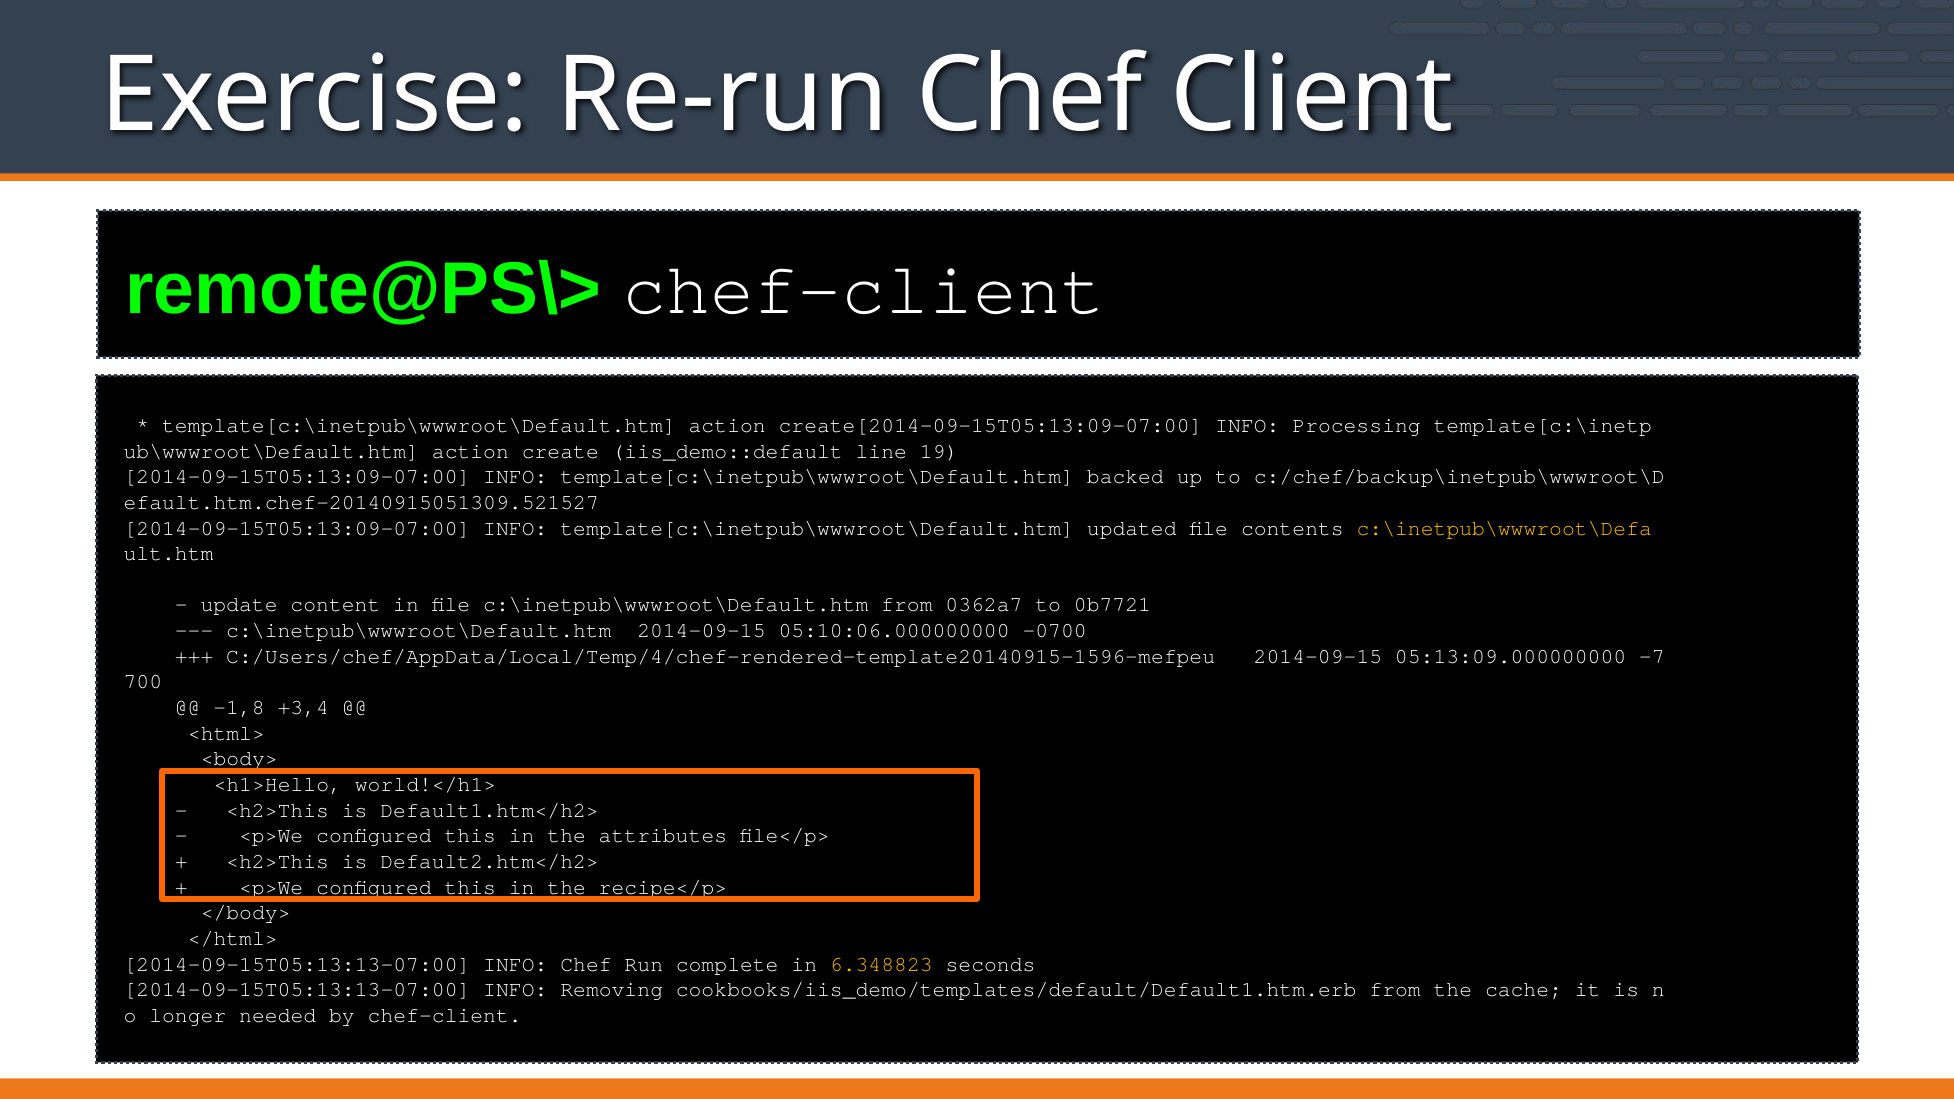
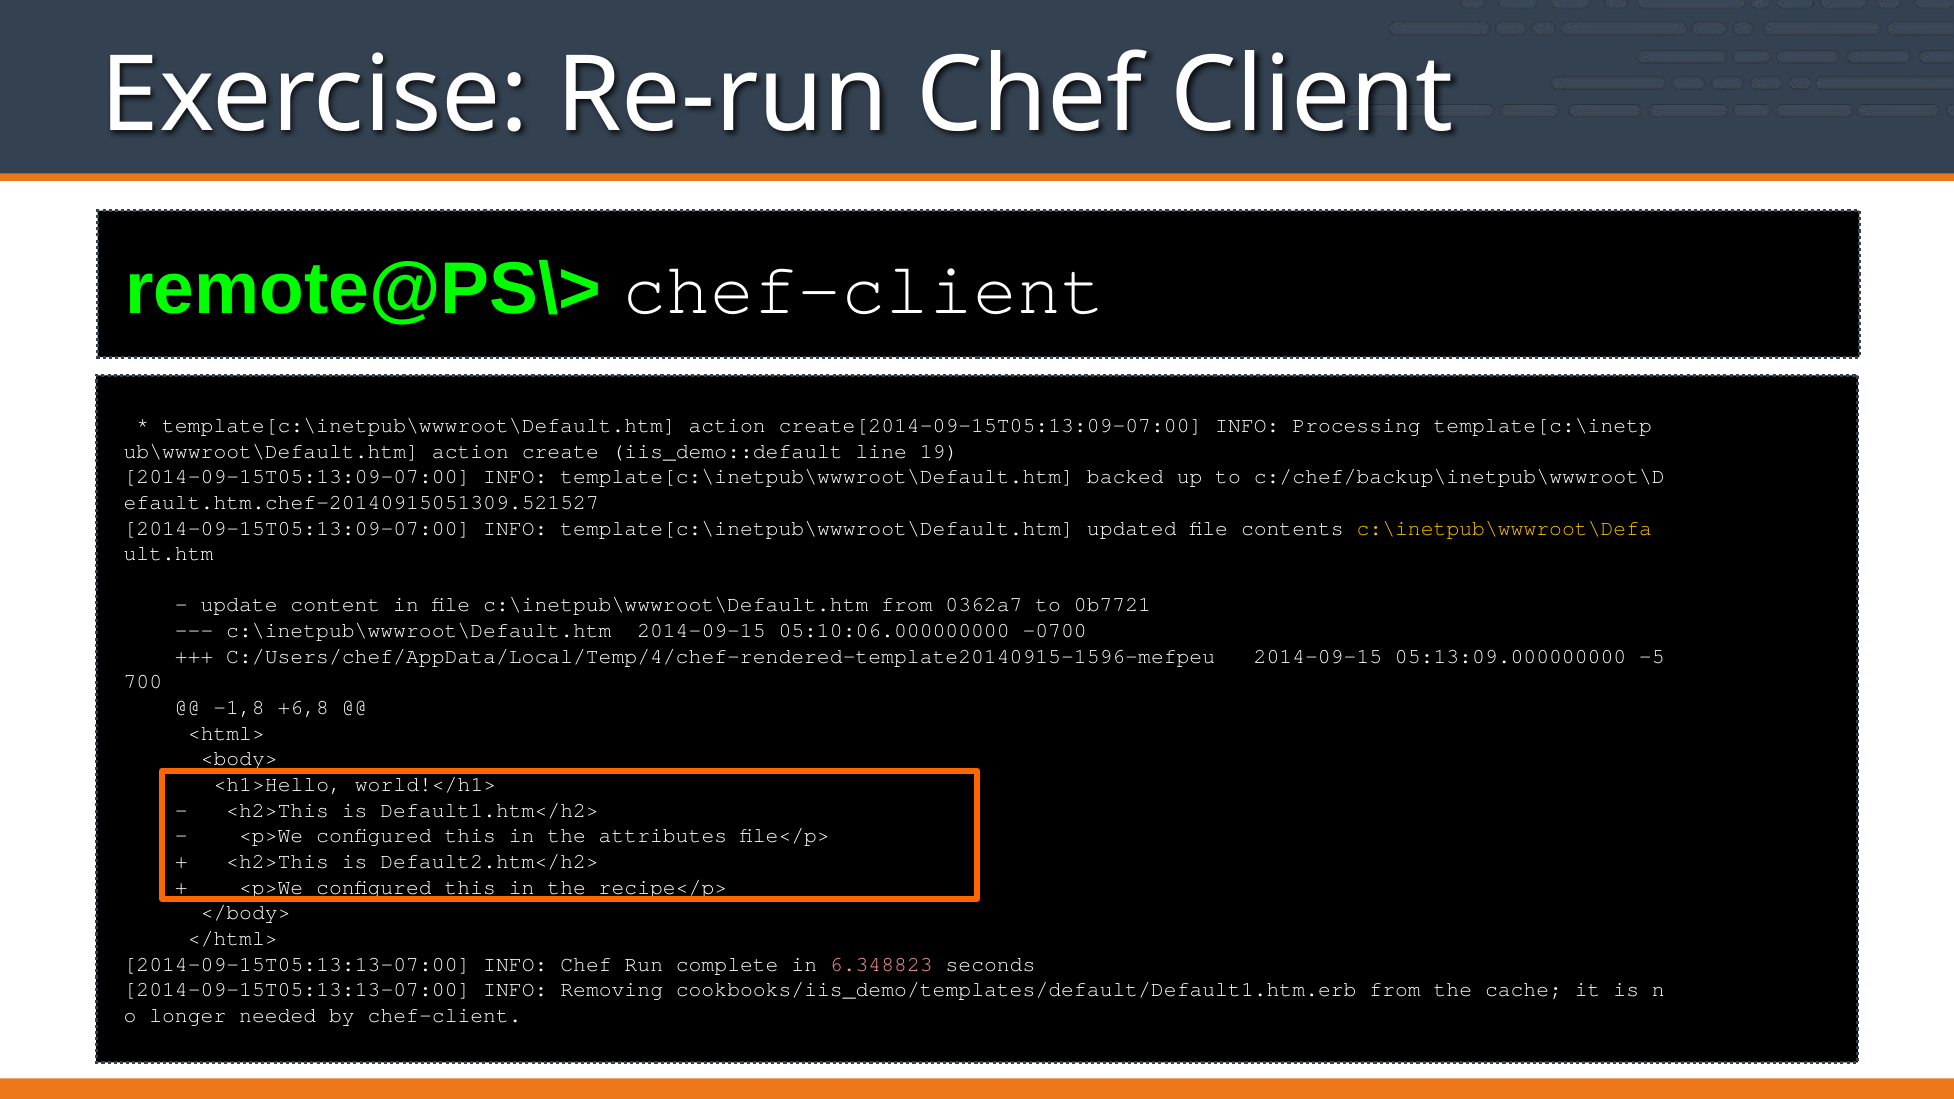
-7: -7 -> -5 (1652, 656)
+3,4: +3,4 -> +6,8 (303, 708)
6.348823 colour: yellow -> pink (881, 964)
